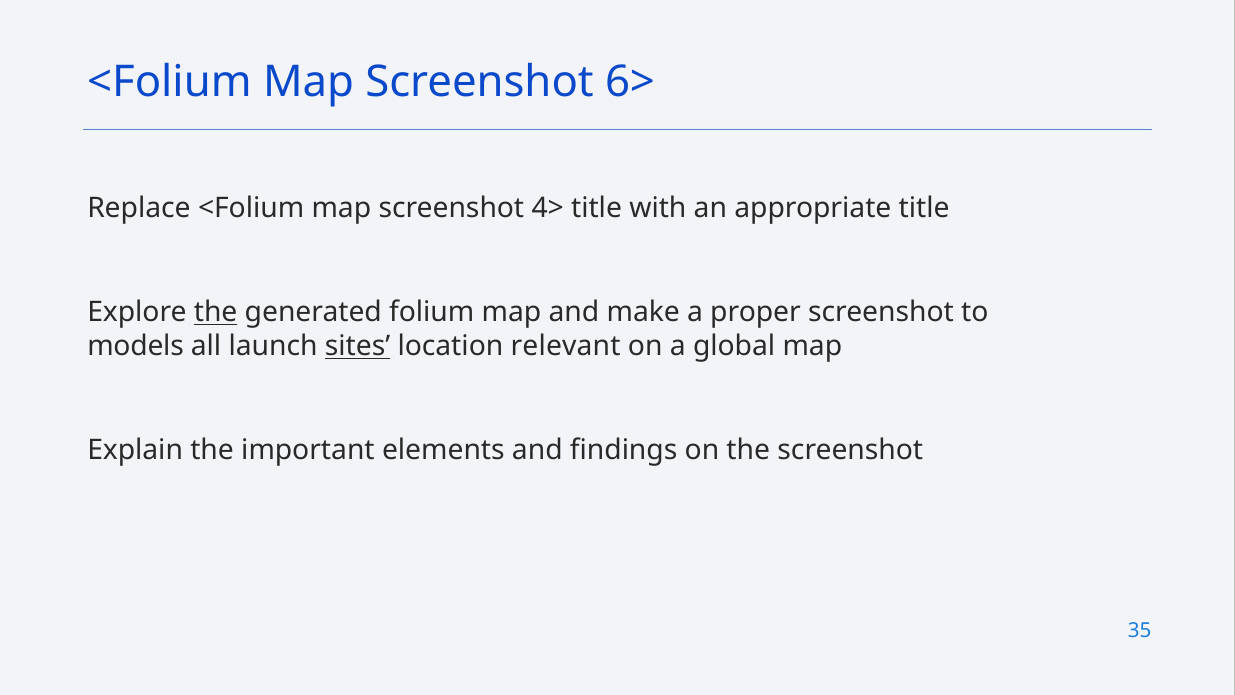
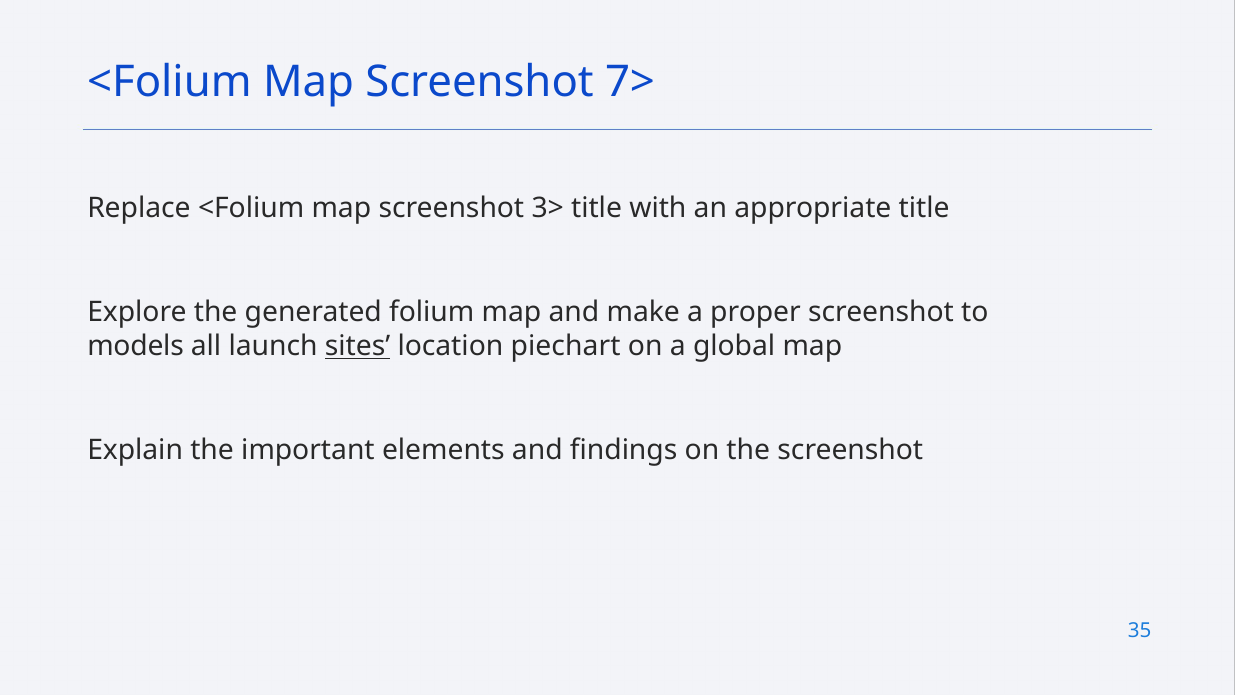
6>: 6> -> 7> (630, 82)
4>: 4> -> 3> (548, 208)
the underline: present -> none (216, 312)
relevant: relevant -> piechart (566, 346)
